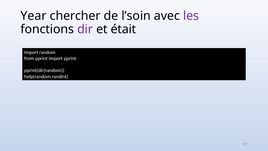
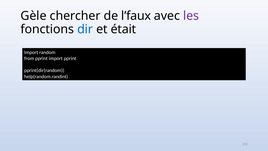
Year: Year -> Gèle (33, 16)
l’soin: l’soin -> l’faux (136, 16)
dir colour: purple -> blue (85, 29)
